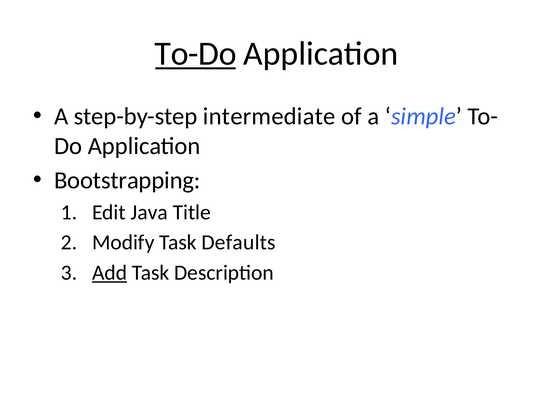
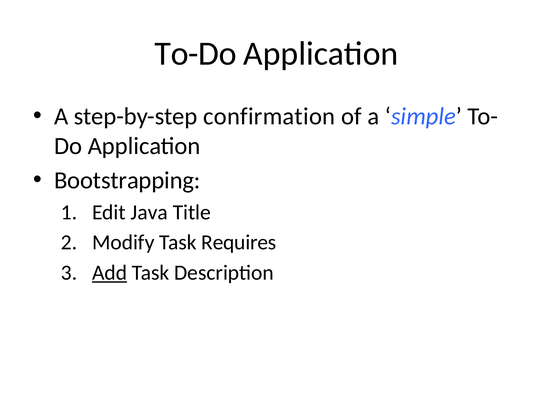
To-Do underline: present -> none (196, 54)
intermediate: intermediate -> confirmation (269, 116)
Defaults: Defaults -> Requires (239, 242)
